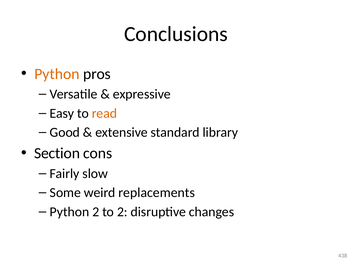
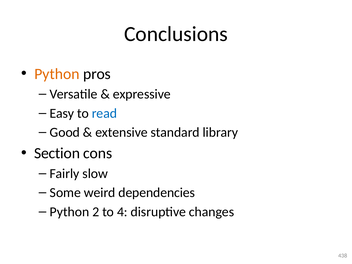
read colour: orange -> blue (104, 113)
replacements: replacements -> dependencies (157, 193)
to 2: 2 -> 4 (122, 212)
